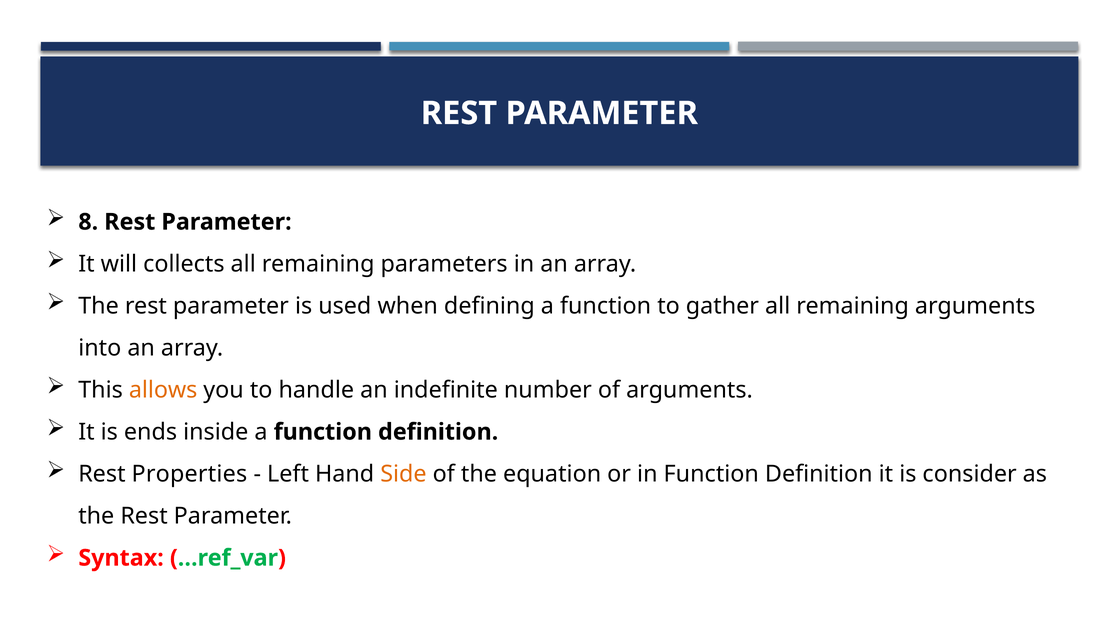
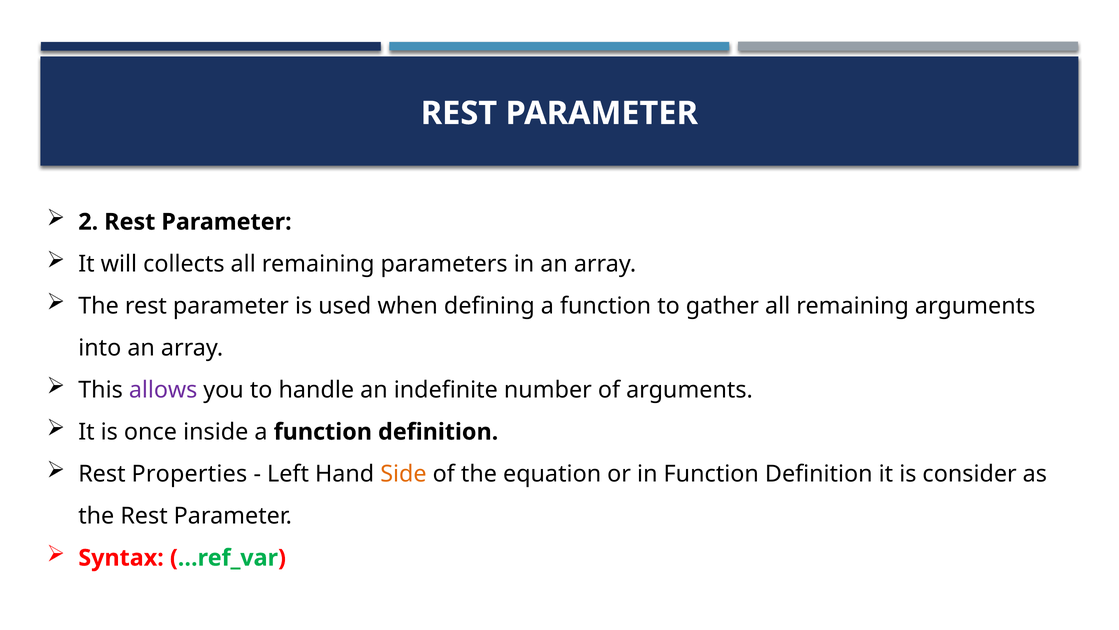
8: 8 -> 2 (88, 222)
allows colour: orange -> purple (163, 390)
ends: ends -> once (150, 432)
